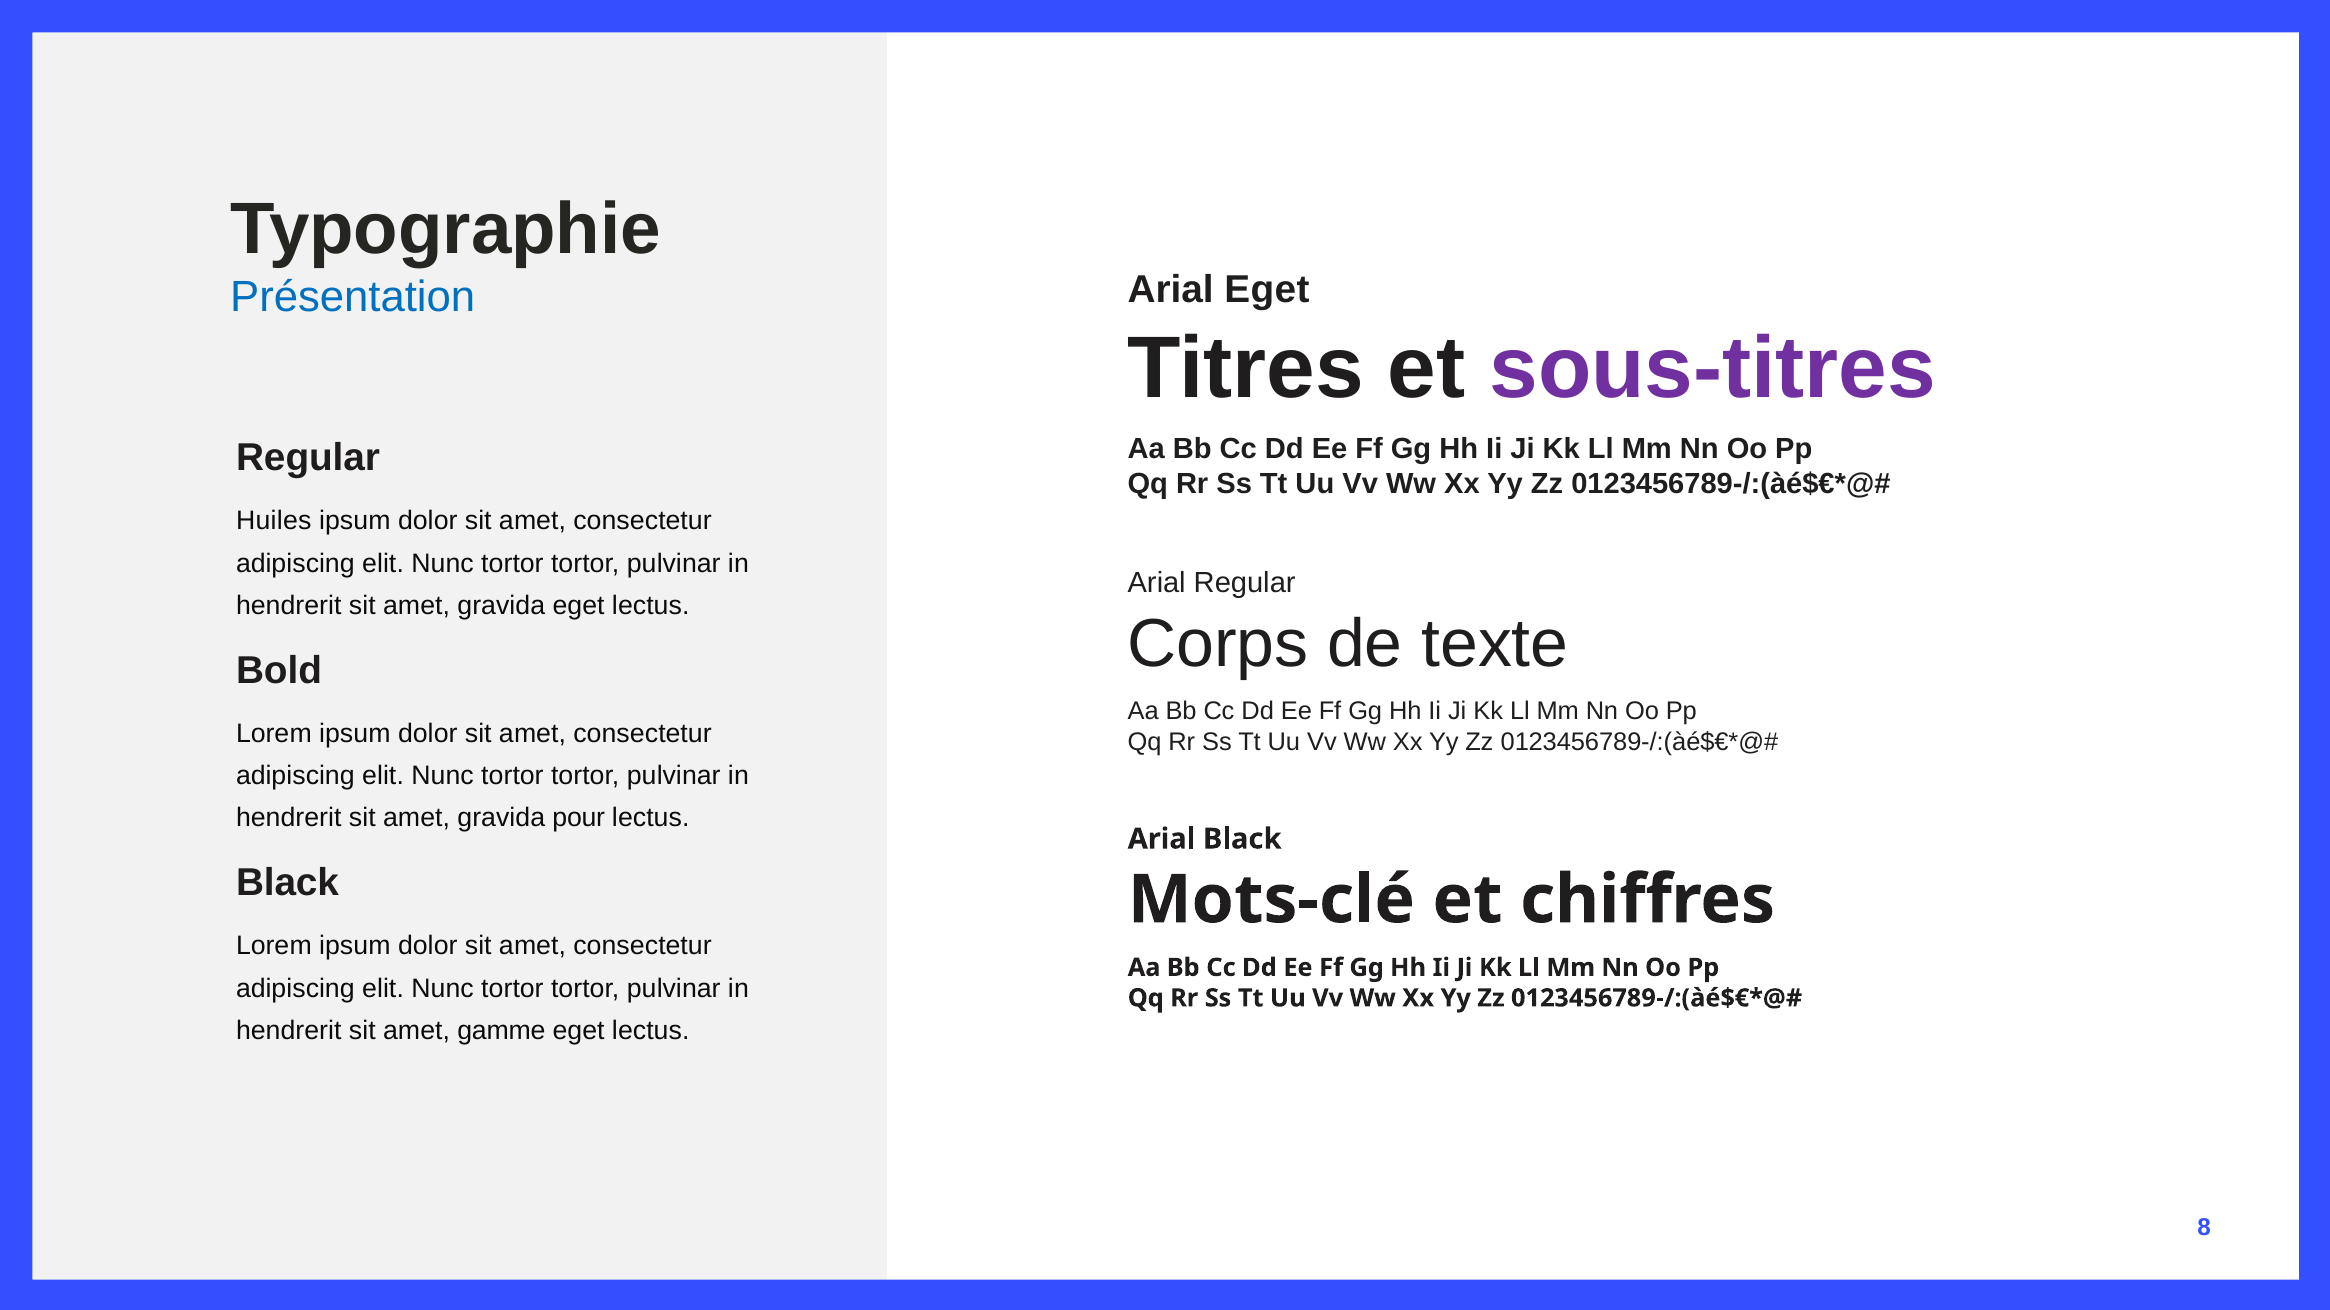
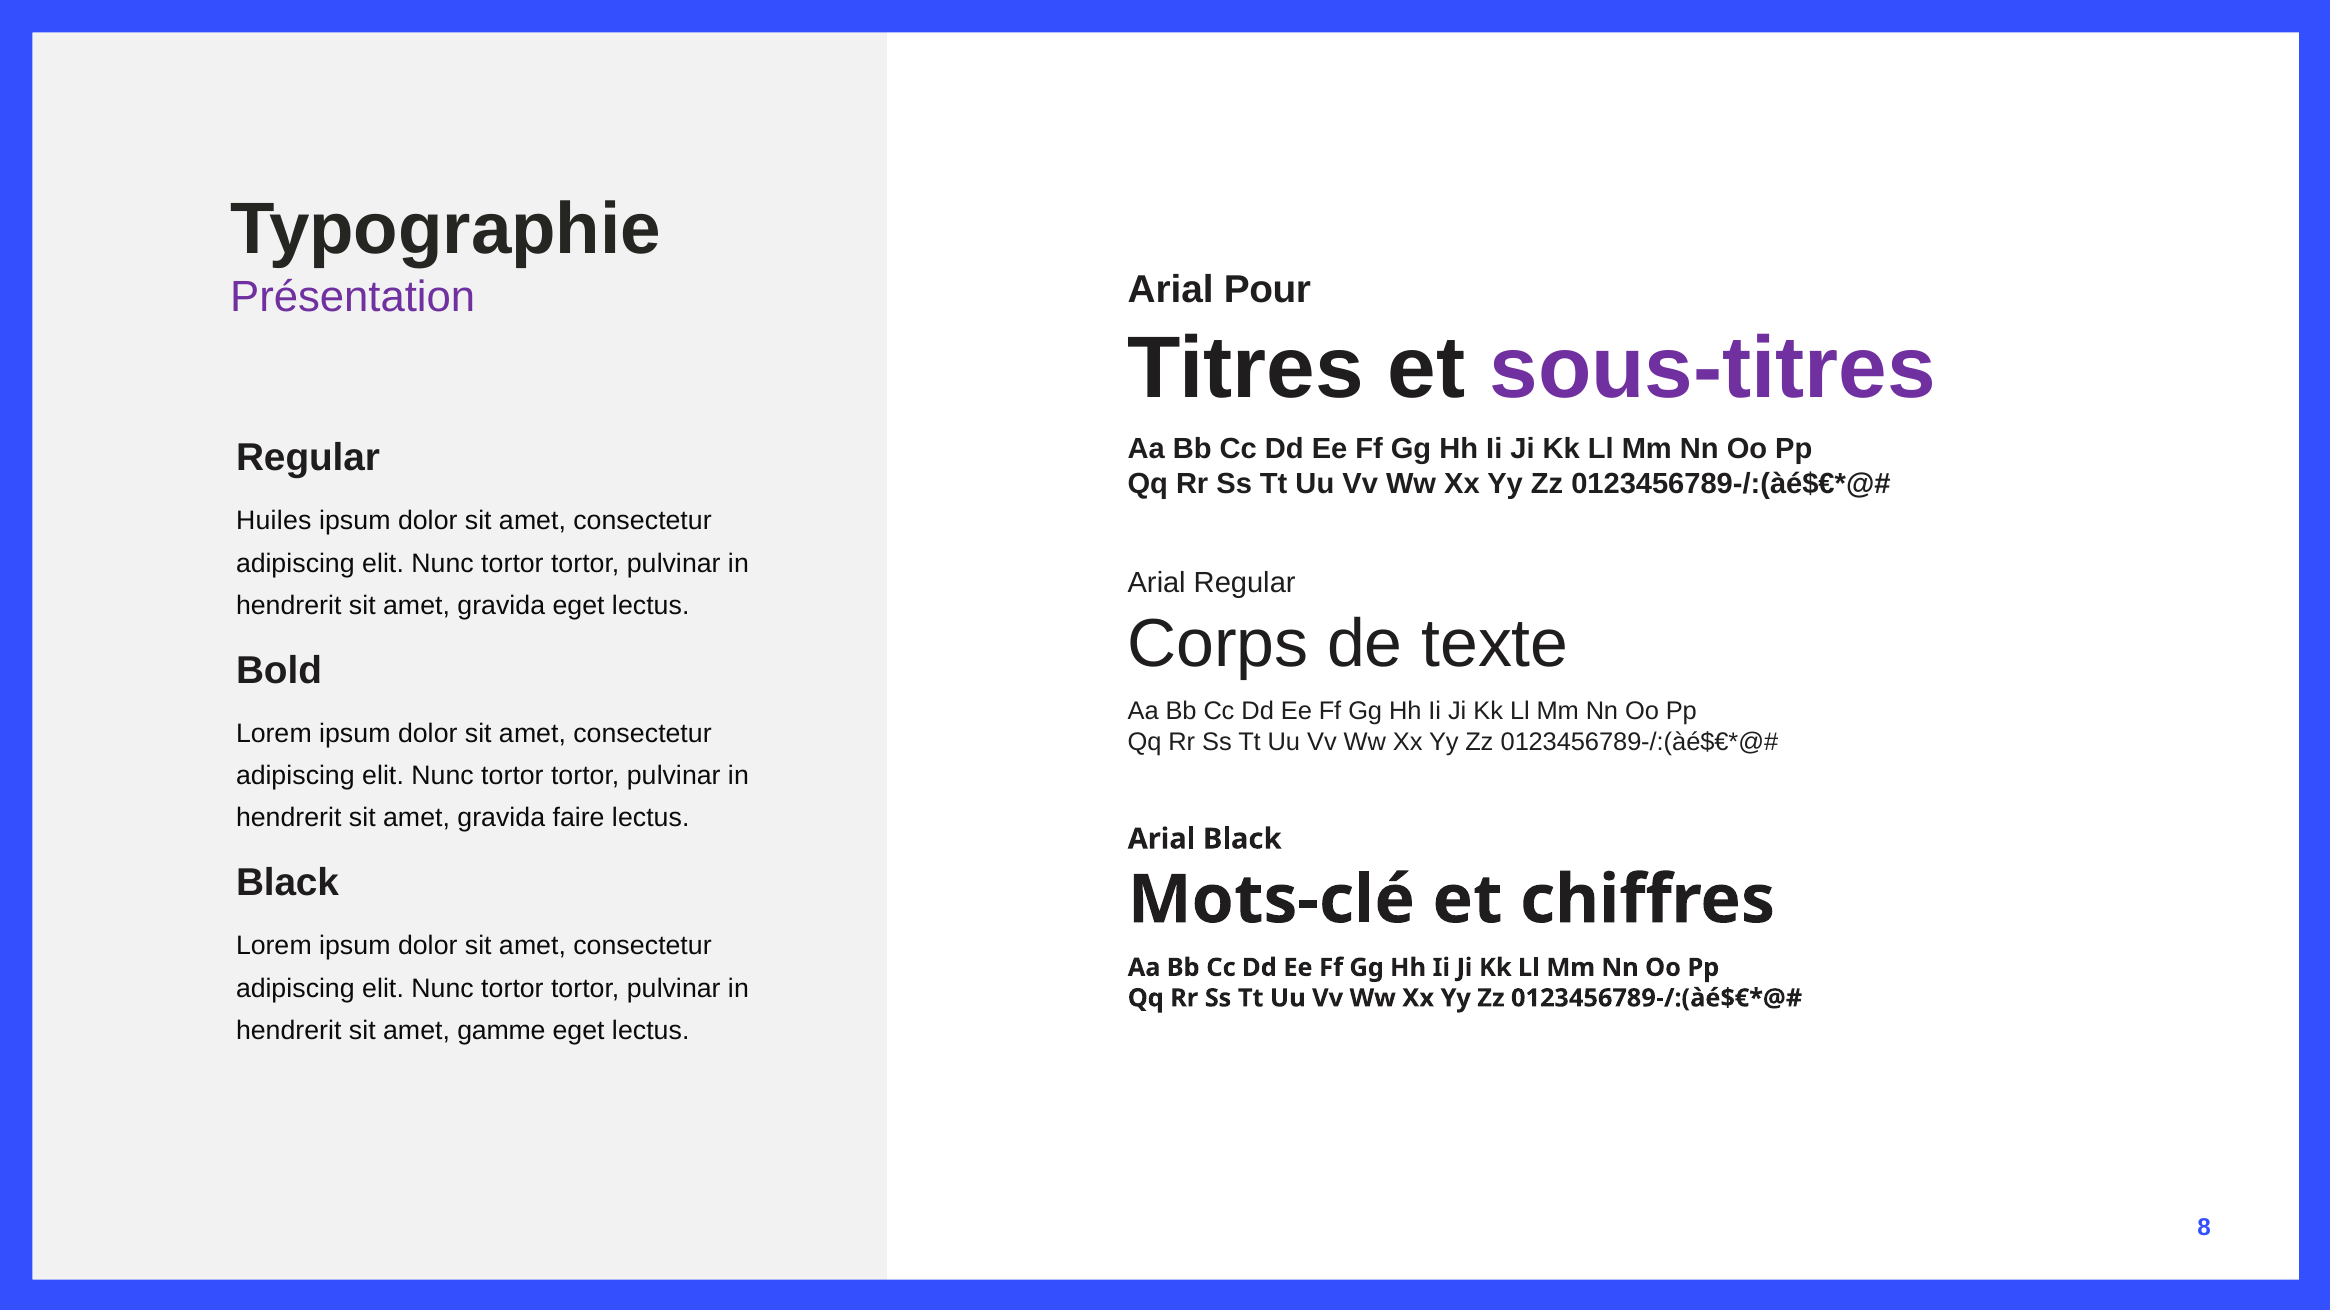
Arial Eget: Eget -> Pour (1267, 289)
Présentation colour: blue -> purple (353, 298)
pour: pour -> faire (579, 818)
